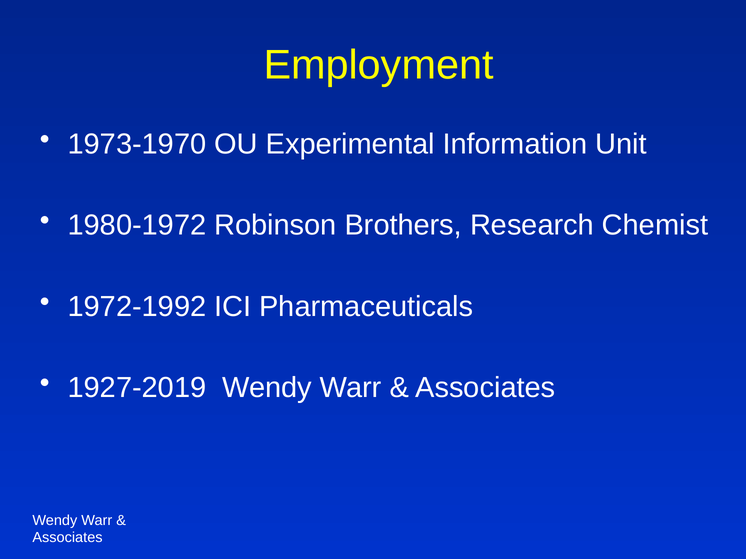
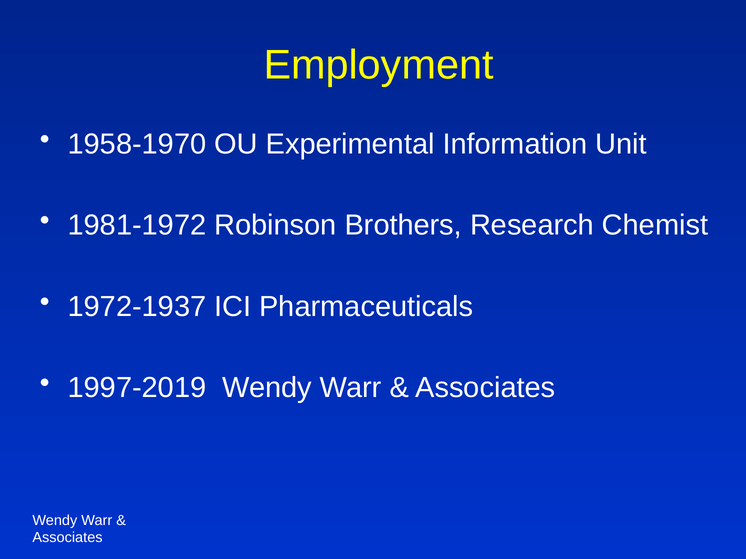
1973-1970: 1973-1970 -> 1958-1970 (137, 144)
1980-1972: 1980-1972 -> 1981-1972 (137, 226)
1972-1992: 1972-1992 -> 1972-1937 (137, 307)
1927-2019: 1927-2019 -> 1997-2019 (137, 388)
